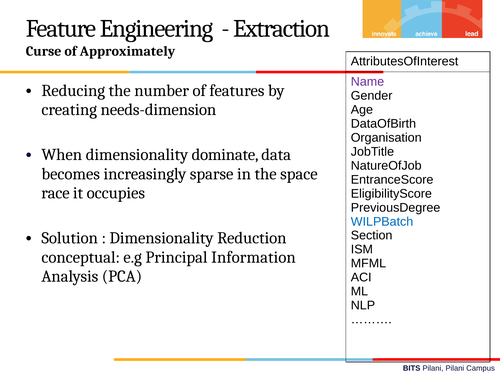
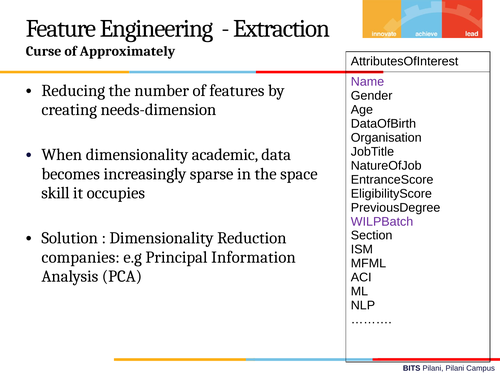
dominate: dominate -> academic (225, 155)
race: race -> skill (55, 193)
WILPBatch colour: blue -> purple (382, 222)
conceptual: conceptual -> companies (81, 257)
